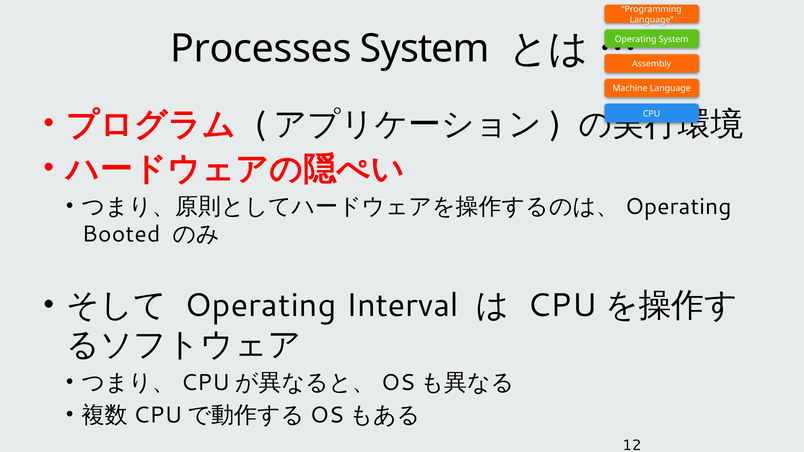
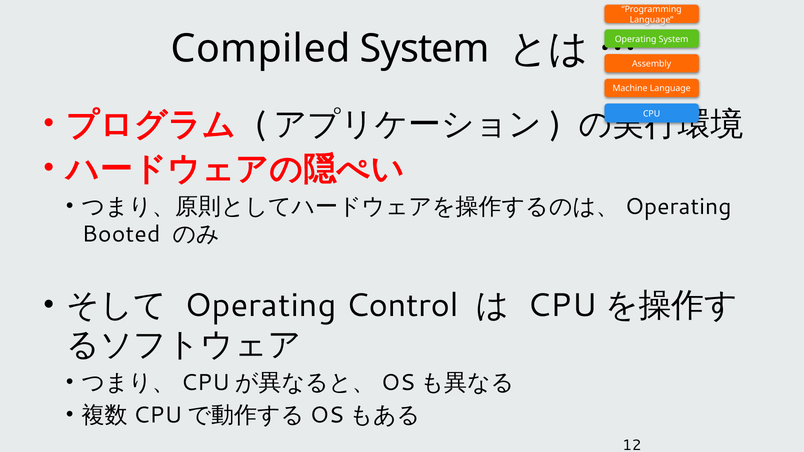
Processes: Processes -> Compiled (261, 49)
Interval: Interval -> Control (402, 306)
